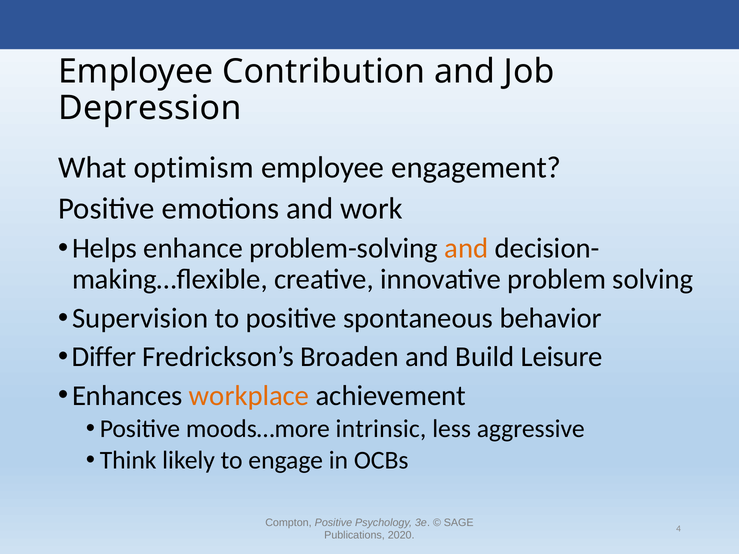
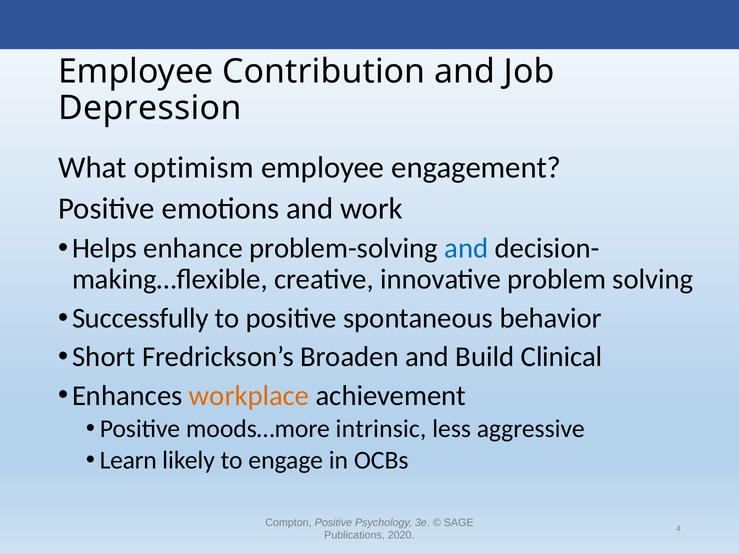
and colour: orange -> blue (466, 249)
Supervision: Supervision -> Successfully (140, 318)
Differ: Differ -> Short (104, 357)
Leisure: Leisure -> Clinical (562, 357)
Think: Think -> Learn (128, 461)
